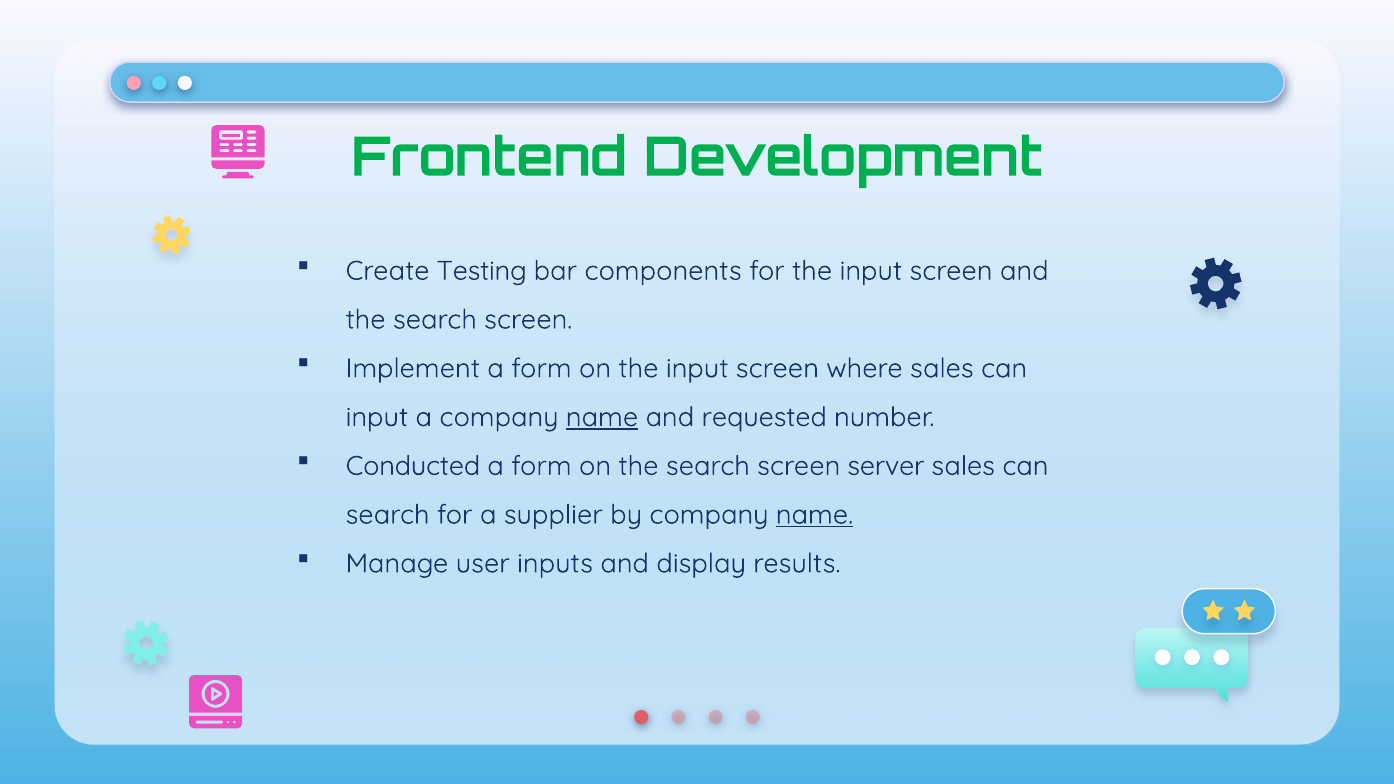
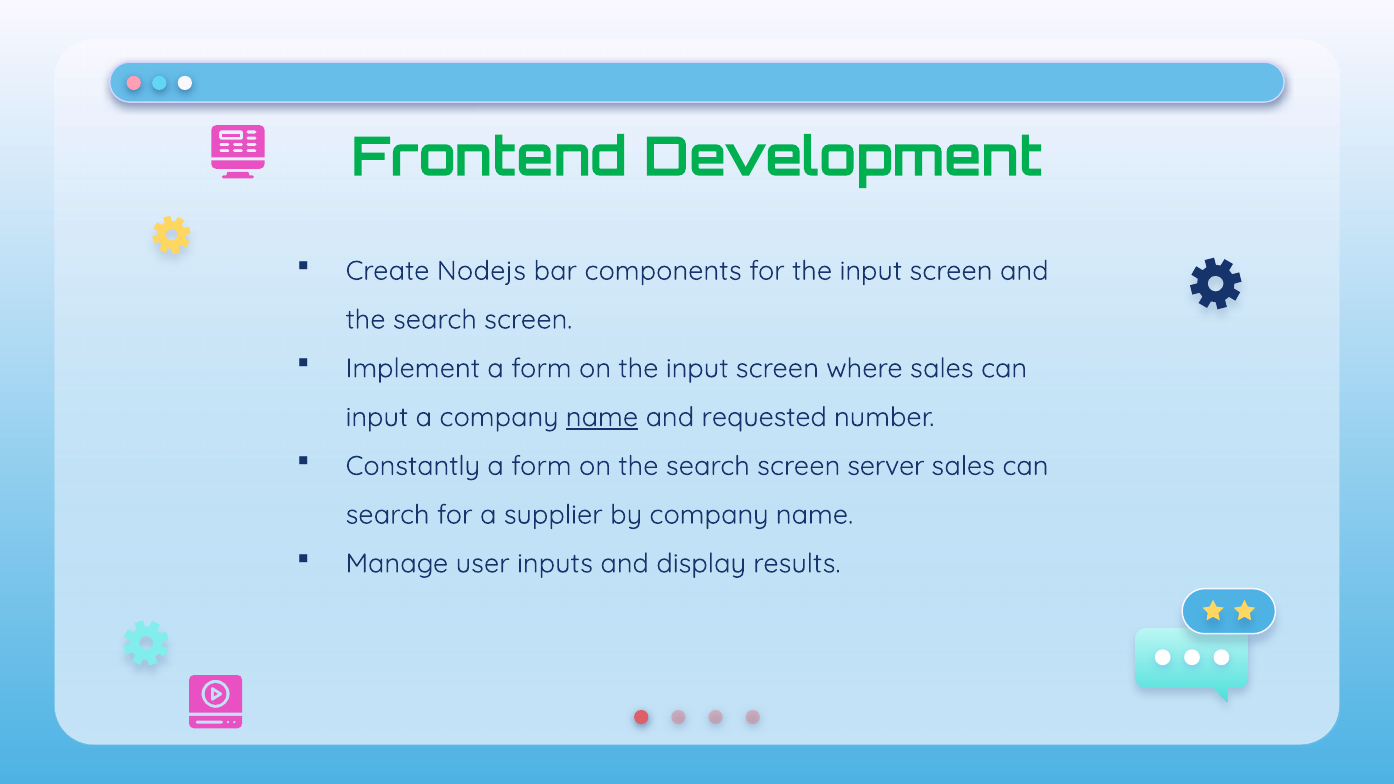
Testing: Testing -> Nodejs (481, 271)
Conducted: Conducted -> Constantly (413, 466)
name underline: present -> none (814, 515)
